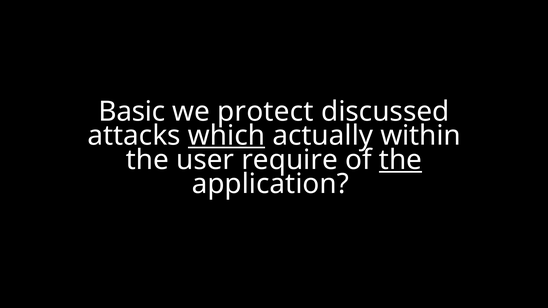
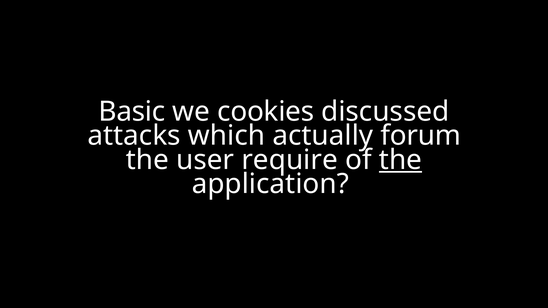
protect: protect -> cookies (266, 112)
which underline: present -> none (227, 136)
within: within -> forum (421, 136)
